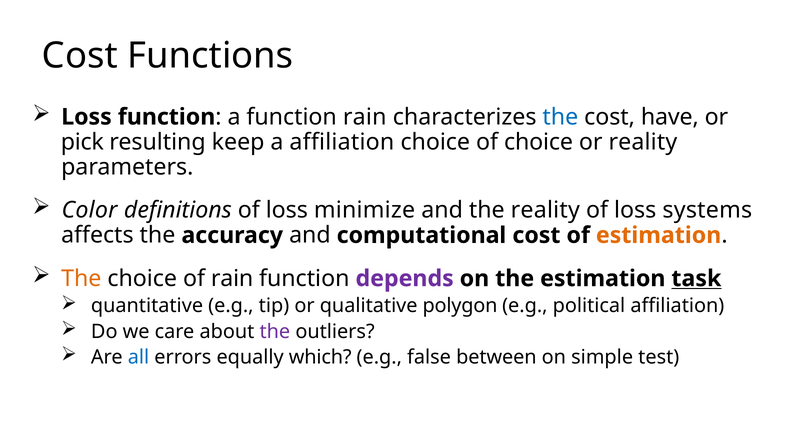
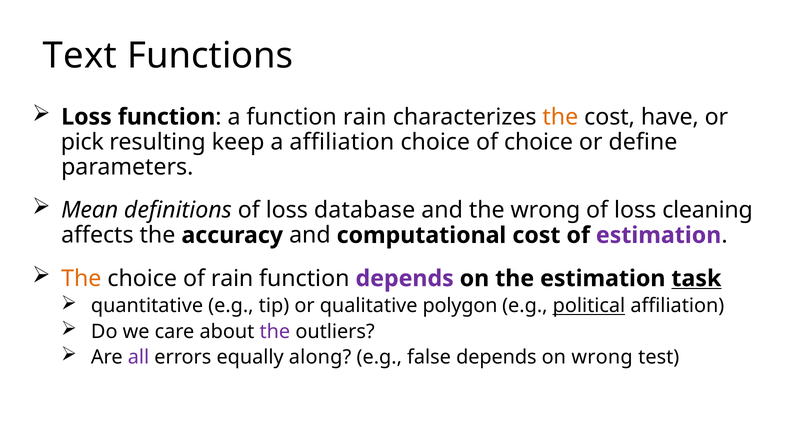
Cost: Cost -> Text (80, 56)
the colour: blue -> orange (560, 117)
or reality: reality -> define (643, 142)
Color: Color -> Mean (90, 210)
minimize: minimize -> database (365, 210)
the reality: reality -> wrong (545, 210)
systems: systems -> cleaning (708, 210)
estimation colour: orange -> purple (659, 235)
political underline: none -> present (589, 306)
all colour: blue -> purple (139, 357)
which: which -> along (320, 357)
false between: between -> depends (496, 357)
on simple: simple -> wrong (602, 357)
